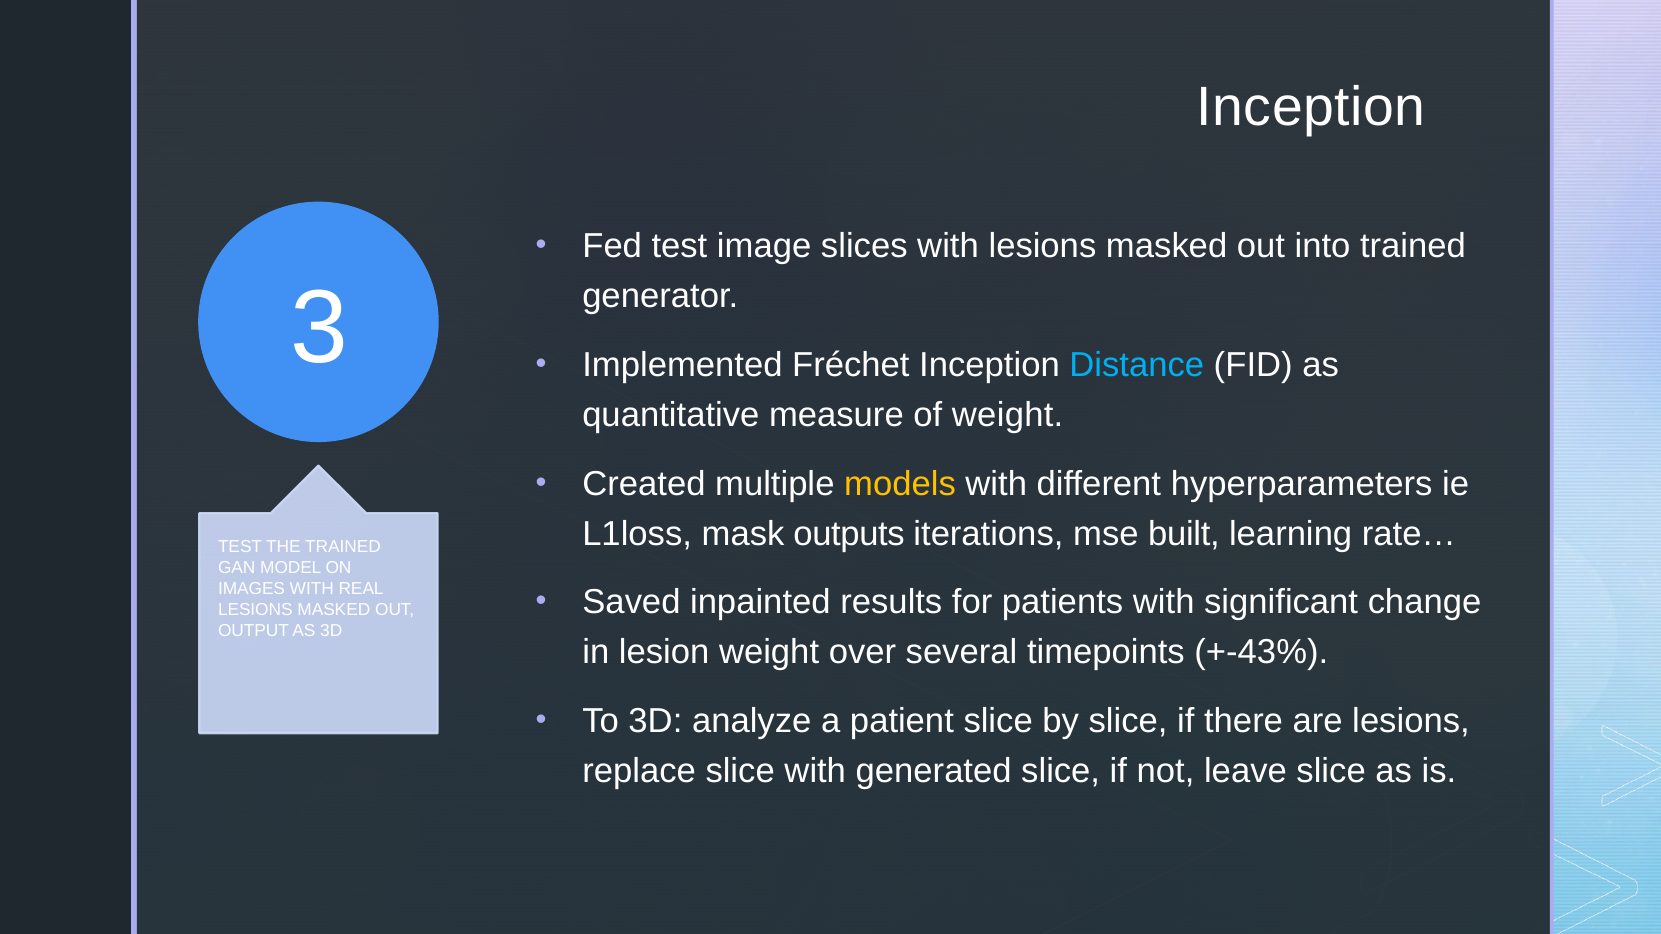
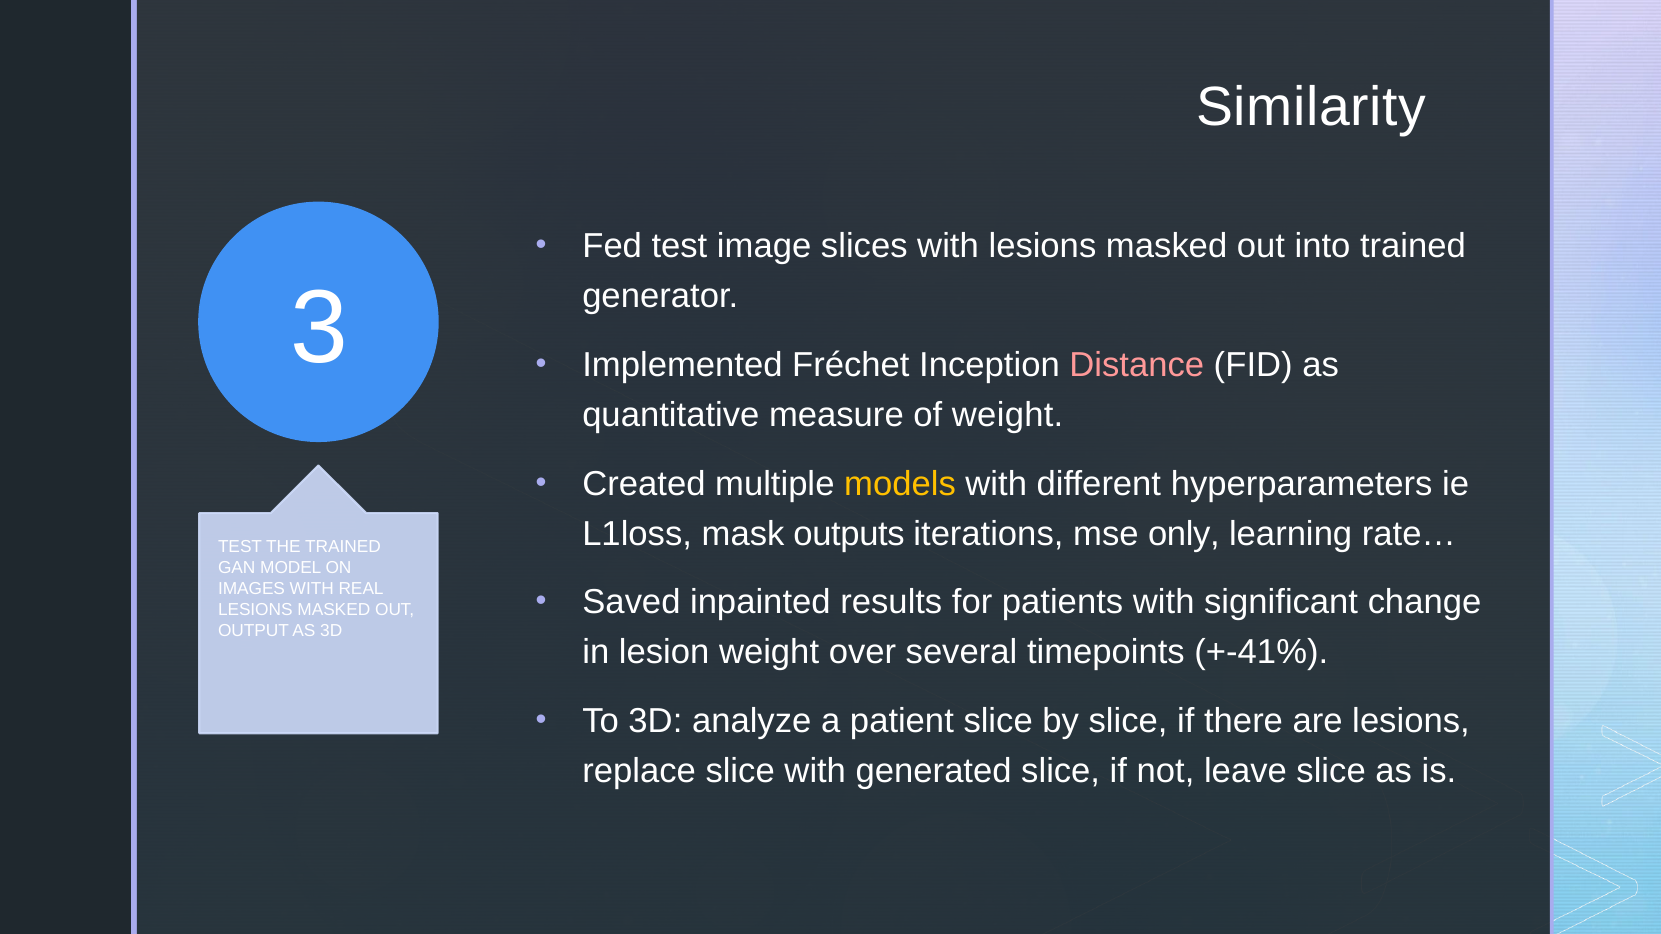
Inception: Inception -> Similarity (1311, 107)
Distance colour: light blue -> pink (1137, 365)
built: built -> only (1184, 534)
+-43%: +-43% -> +-41% (1261, 653)
